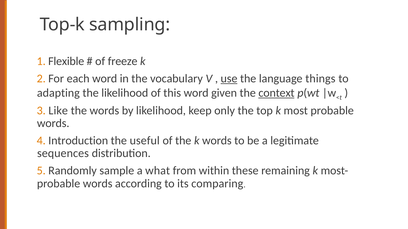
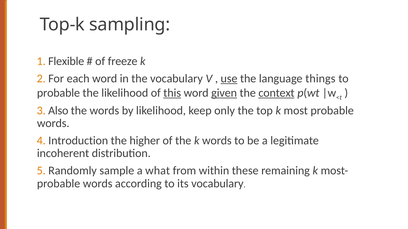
adapting: adapting -> probable (58, 93)
this underline: none -> present (172, 93)
given underline: none -> present (224, 93)
Like: Like -> Also (58, 111)
useful: useful -> higher (145, 141)
sequences: sequences -> incoherent (63, 154)
its comparing: comparing -> vocabulary (217, 184)
